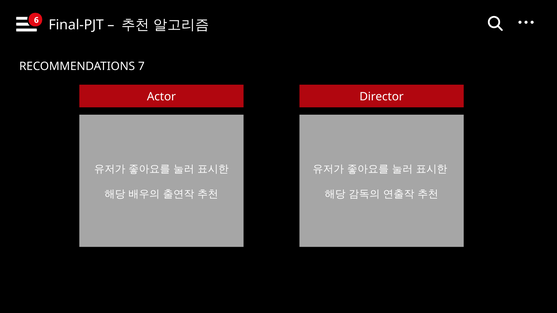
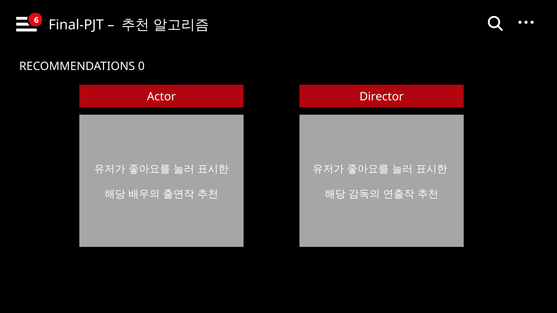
7: 7 -> 0 (141, 66)
